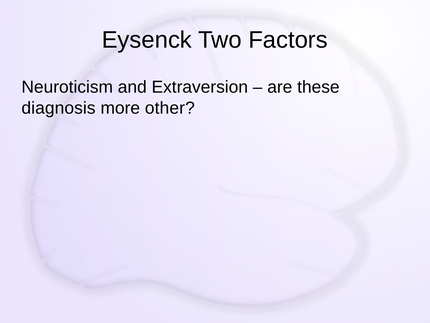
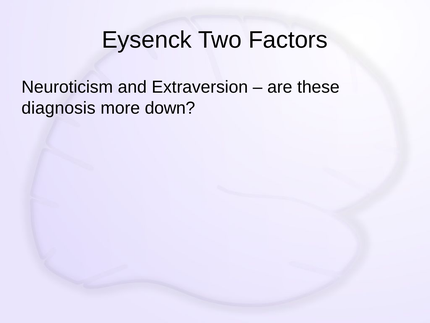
other: other -> down (170, 108)
